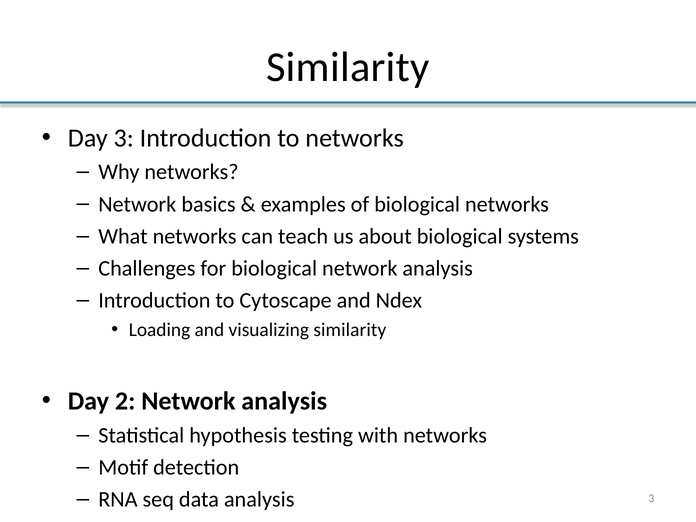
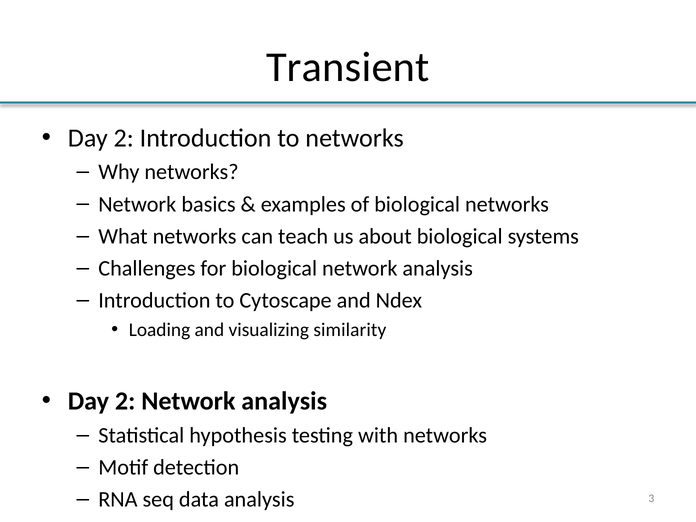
Similarity: Similarity -> Transient (348, 67)
3: 3 -> 2 (124, 138)
